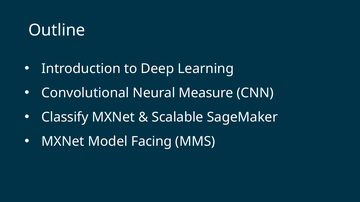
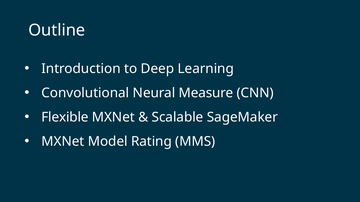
Classify: Classify -> Flexible (65, 117)
Facing: Facing -> Rating (151, 142)
